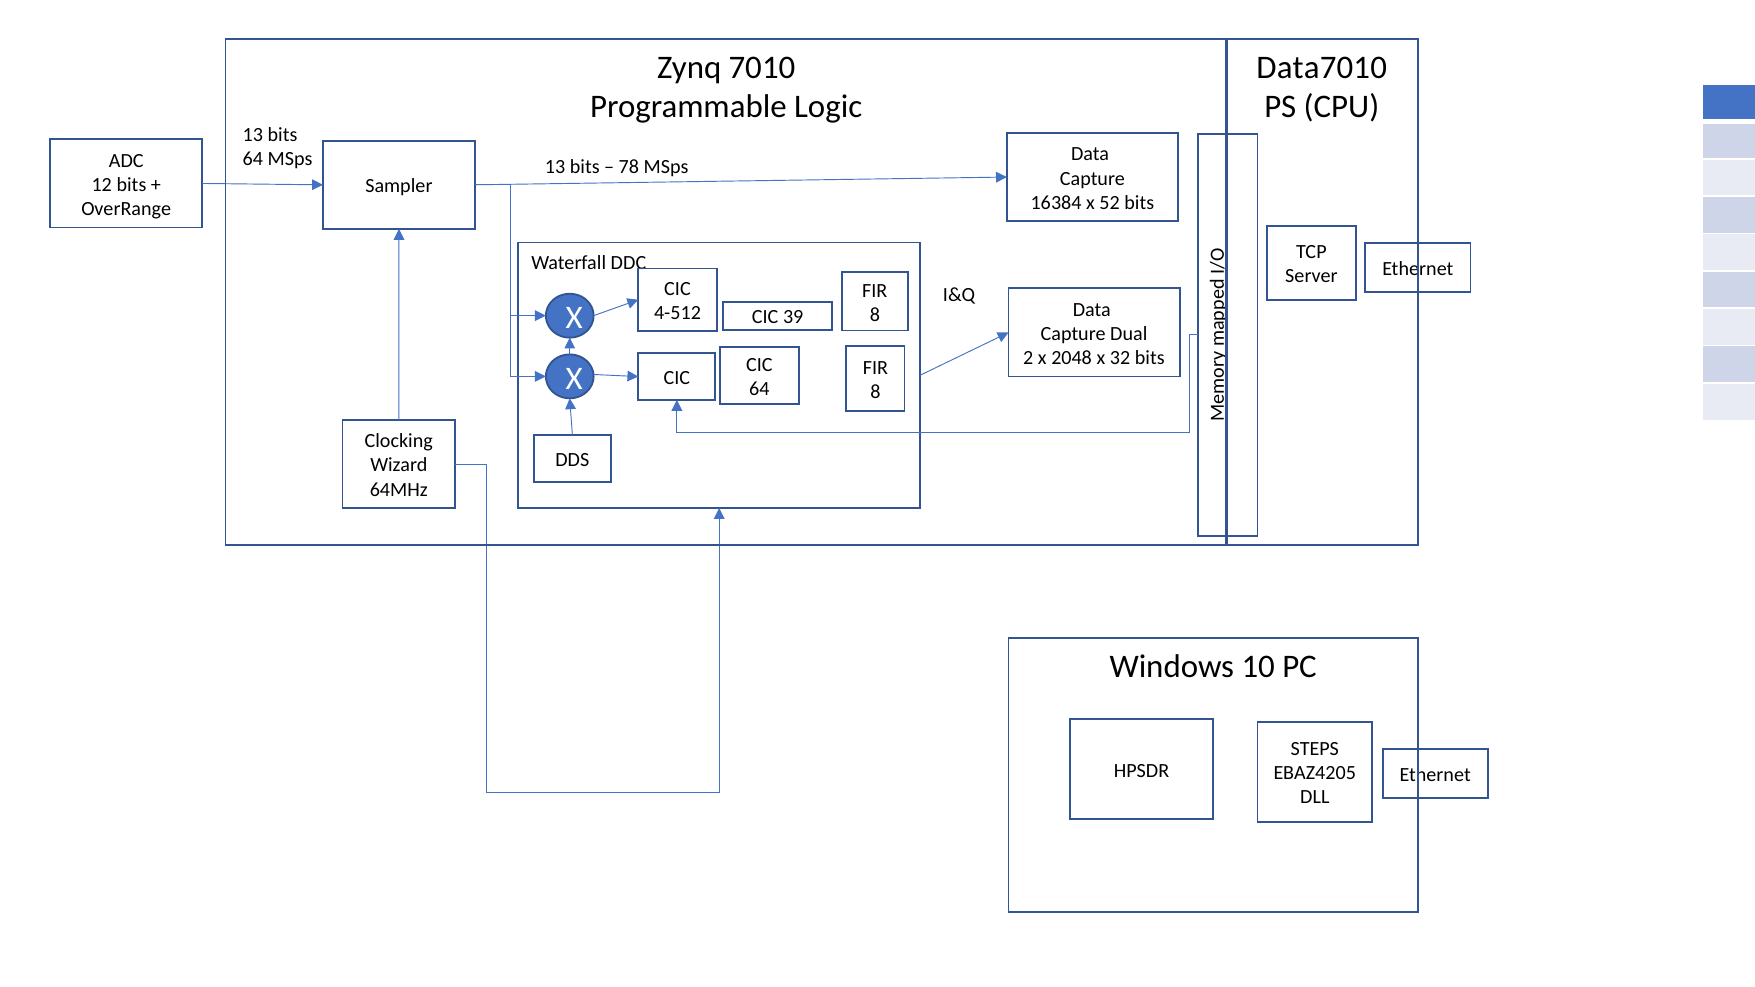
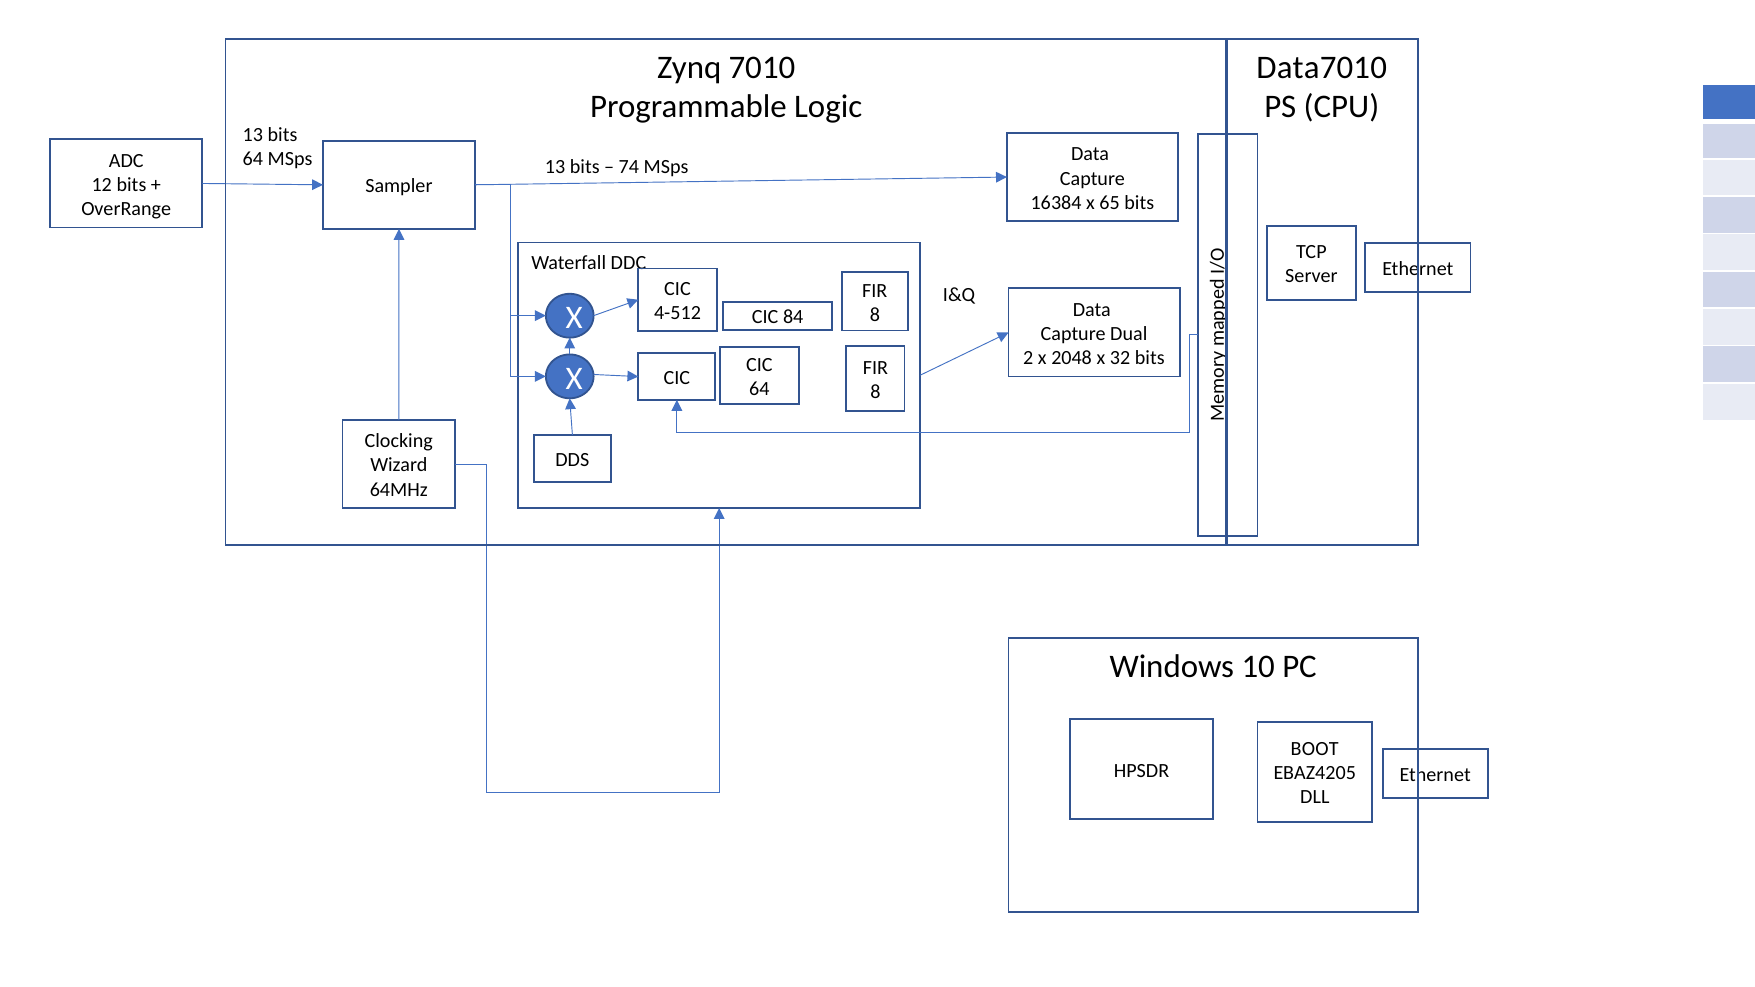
78: 78 -> 74 (629, 167)
52: 52 -> 65 (1110, 203)
39: 39 -> 84 (793, 317)
STEPS: STEPS -> BOOT (1315, 749)
